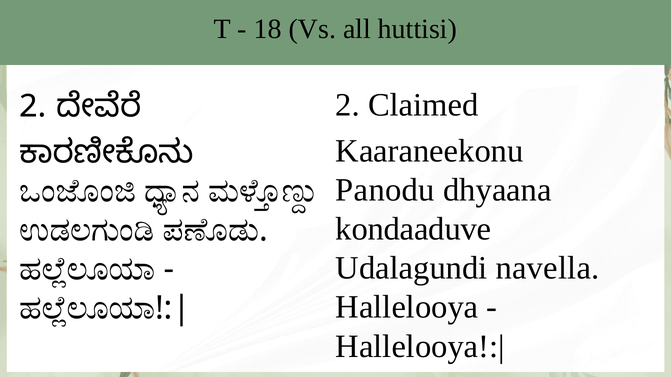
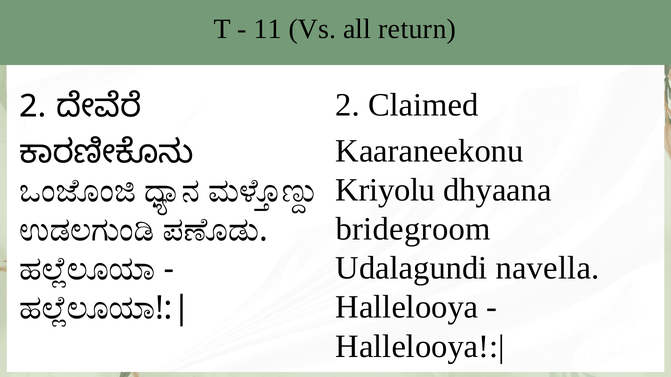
18: 18 -> 11 (268, 29)
huttisi: huttisi -> return (417, 29)
Panodu: Panodu -> Kriyolu (385, 190)
kondaaduve: kondaaduve -> bridegroom (413, 229)
